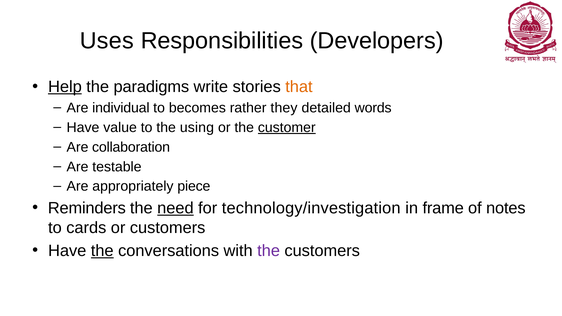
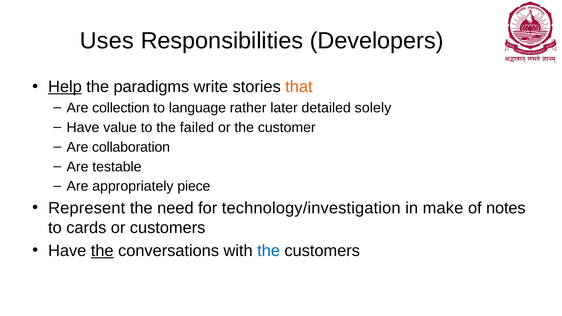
individual: individual -> collection (121, 108)
becomes: becomes -> language (197, 108)
they: they -> later (284, 108)
words: words -> solely (373, 108)
using: using -> failed (197, 127)
customer underline: present -> none (287, 127)
Reminders: Reminders -> Represent (87, 208)
need underline: present -> none (175, 208)
frame: frame -> make (443, 208)
the colour: purple -> blue (269, 251)
